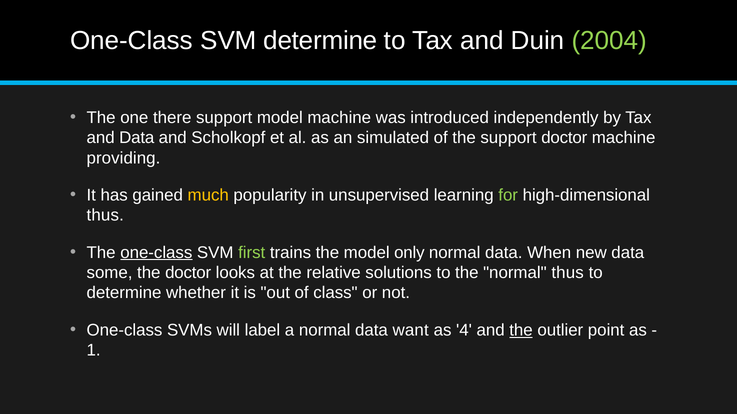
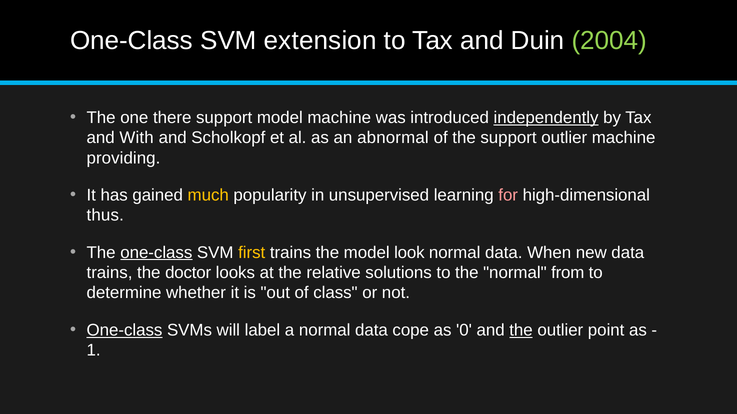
SVM determine: determine -> extension (320, 41)
independently underline: none -> present (546, 118)
and Data: Data -> With (137, 138)
simulated: simulated -> abnormal (393, 138)
support doctor: doctor -> outlier (564, 138)
for colour: light green -> pink (508, 195)
first colour: light green -> yellow (252, 253)
only: only -> look (409, 253)
some: some -> trains (110, 273)
normal thus: thus -> from (568, 273)
One-class underline: none -> present (125, 330)
want: want -> cope (411, 330)
4: 4 -> 0 (464, 330)
